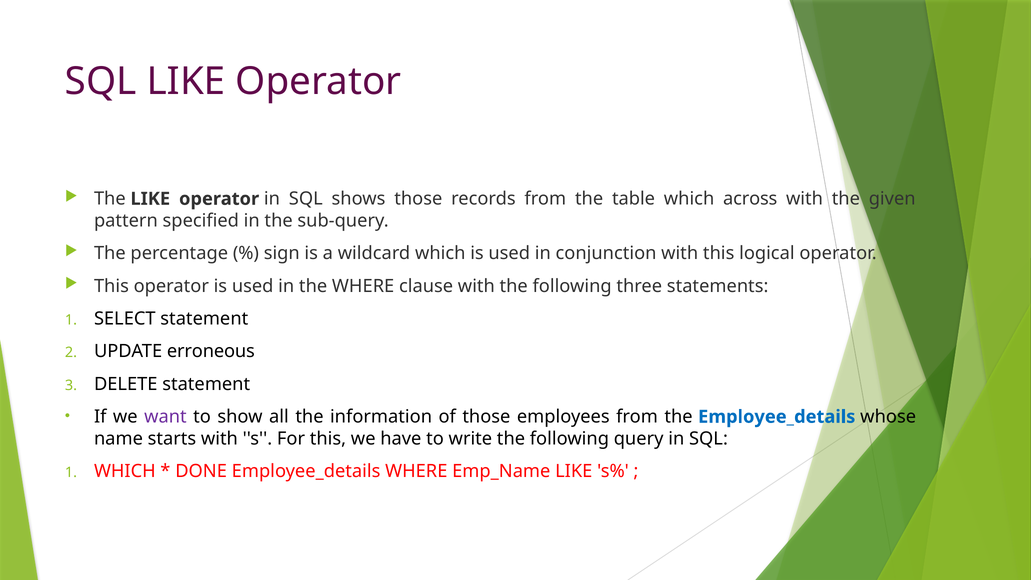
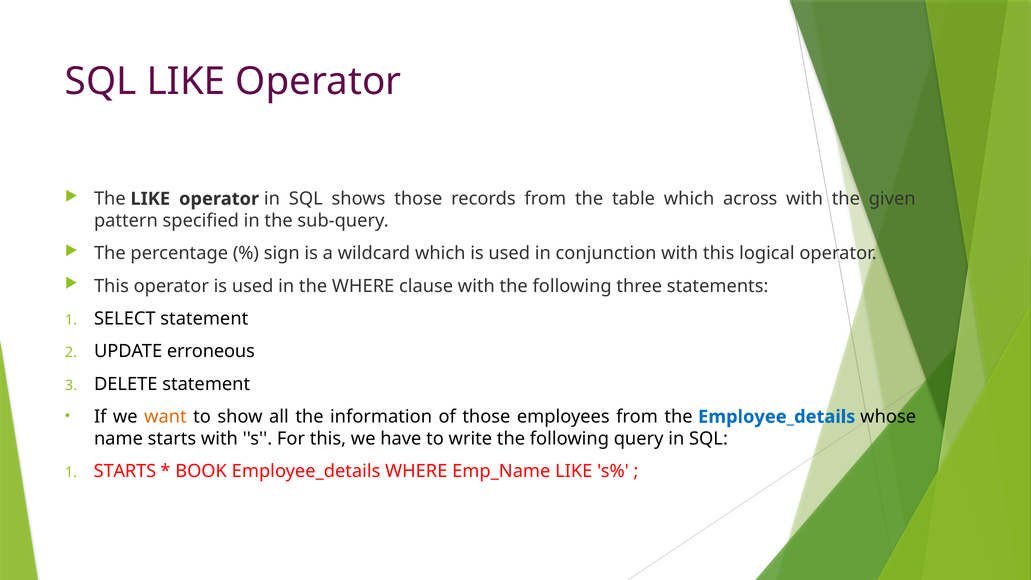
want colour: purple -> orange (165, 417)
WHICH: WHICH -> STARTS (125, 471)
DONE: DONE -> BOOK (201, 471)
